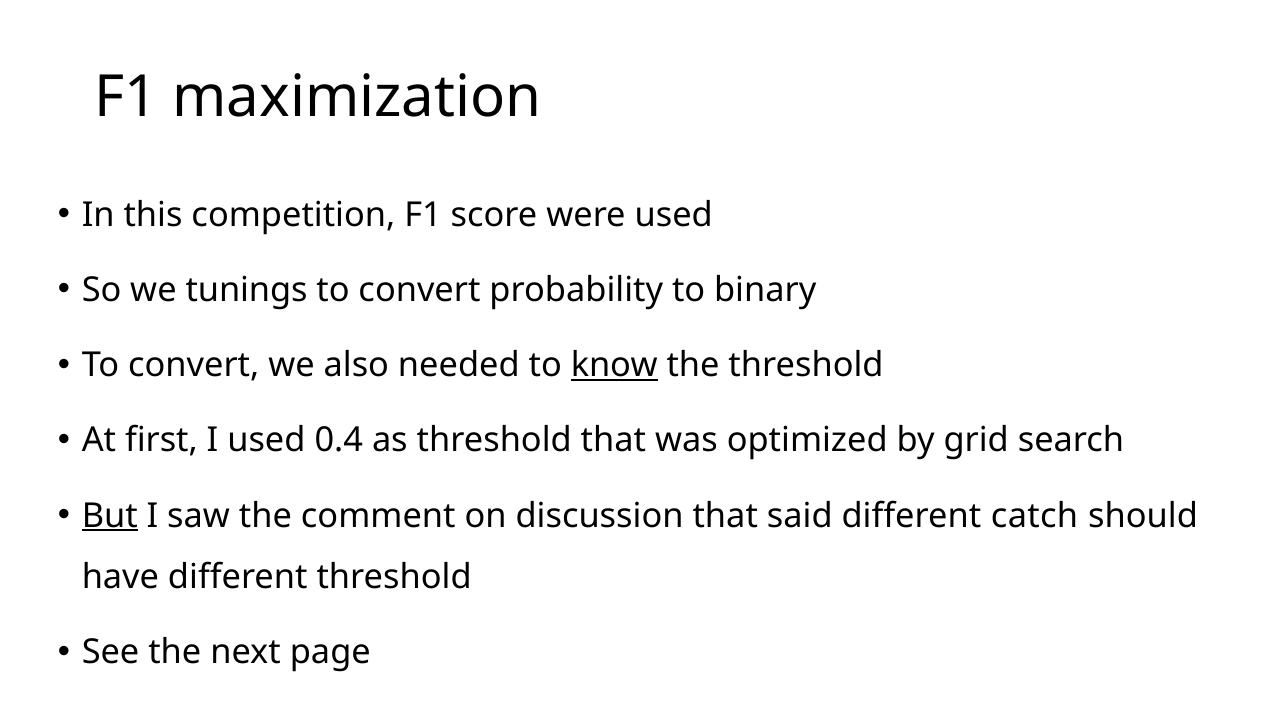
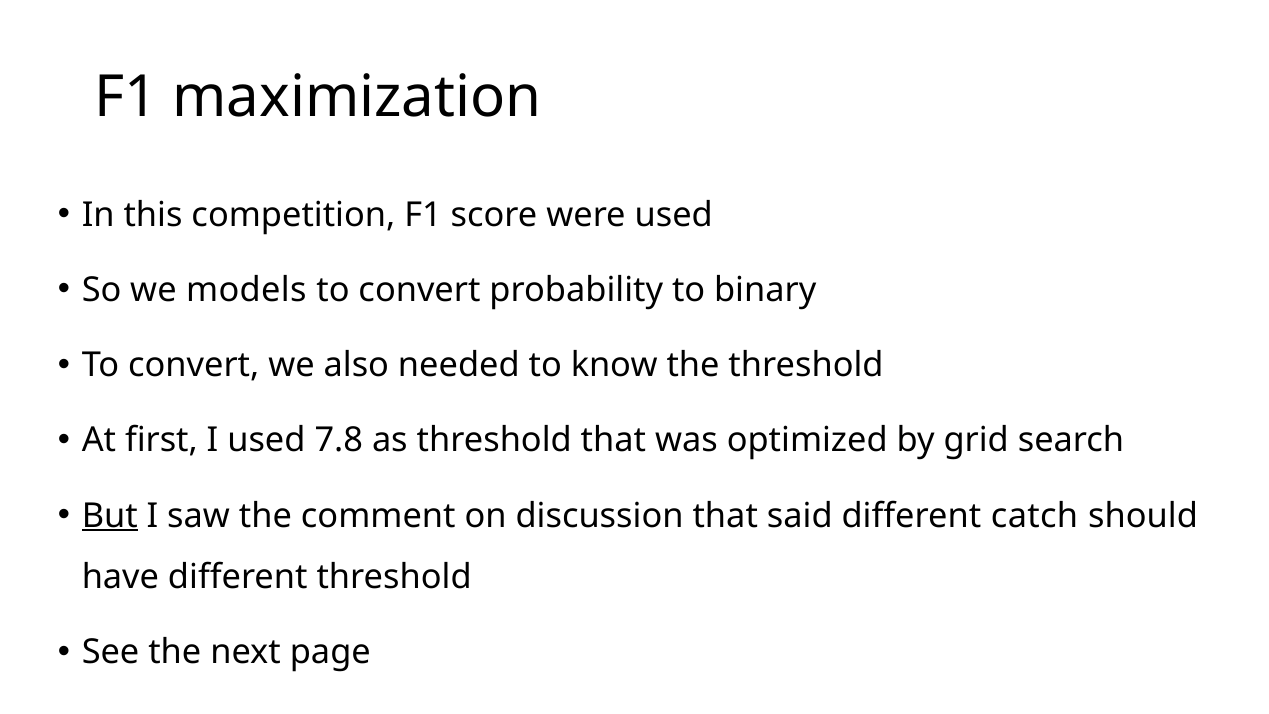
tunings: tunings -> models (246, 290)
know underline: present -> none (614, 365)
0.4: 0.4 -> 7.8 (339, 440)
